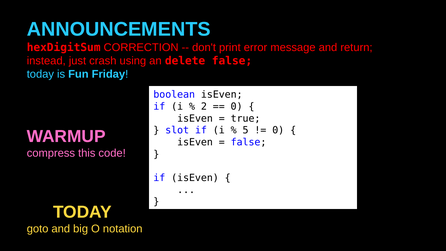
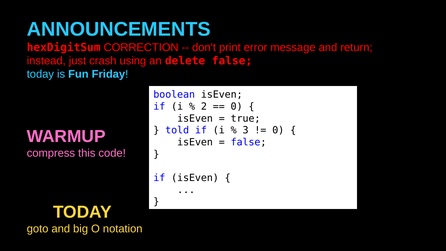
slot: slot -> told (177, 130)
5: 5 -> 3 (246, 130)
